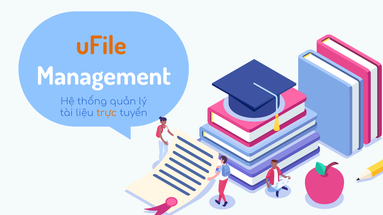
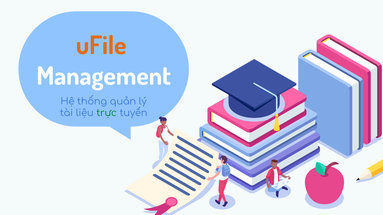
trực colour: orange -> green (107, 113)
